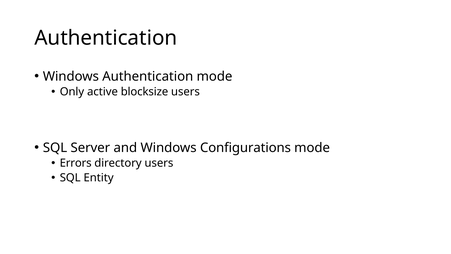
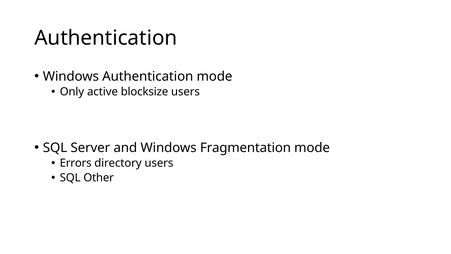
Configurations: Configurations -> Fragmentation (245, 147)
Entity: Entity -> Other (99, 178)
